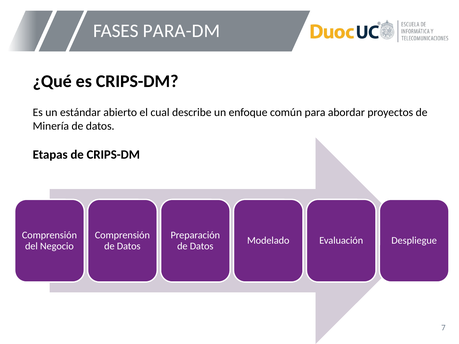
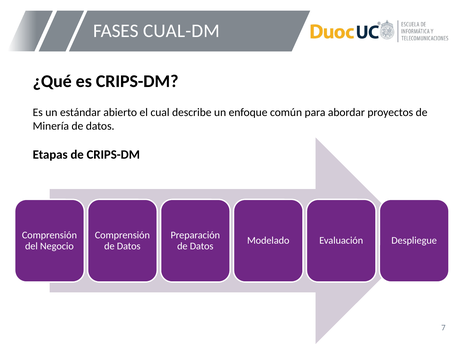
PARA-DM: PARA-DM -> CUAL-DM (181, 31)
